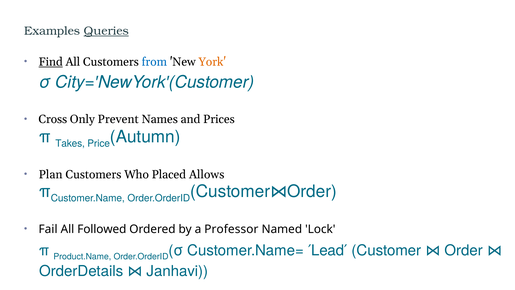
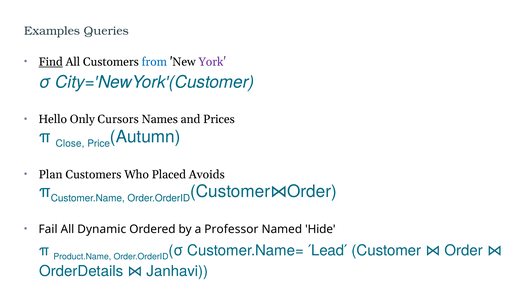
Queries underline: present -> none (106, 31)
York colour: orange -> purple (212, 62)
Cross: Cross -> Hello (53, 119)
Prevent: Prevent -> Cursors (118, 119)
Takes: Takes -> Close (70, 143)
Allows: Allows -> Avoids (207, 174)
Followed: Followed -> Dynamic (102, 229)
Lock: Lock -> Hide (320, 229)
